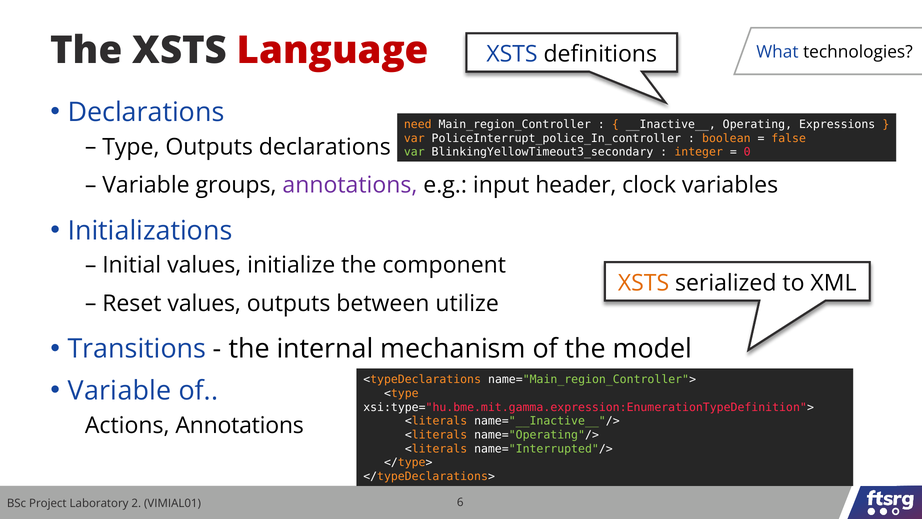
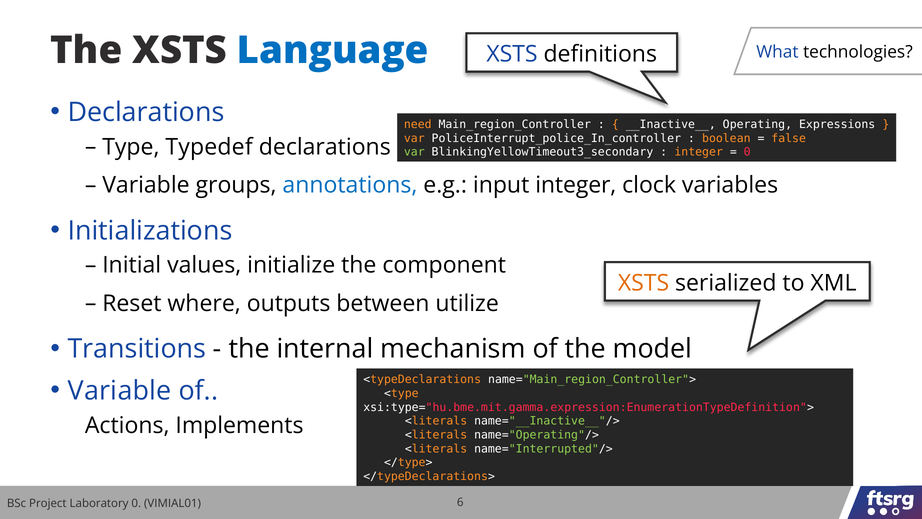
Language colour: red -> blue (333, 51)
Type Outputs: Outputs -> Typedef (209, 147)
annotations colour: purple -> blue (350, 185)
input header: header -> integer (576, 185)
Reset values: values -> where (204, 303)
Actions Annotations: Annotations -> Implements (239, 425)
Laboratory 2: 2 -> 0 (136, 503)
